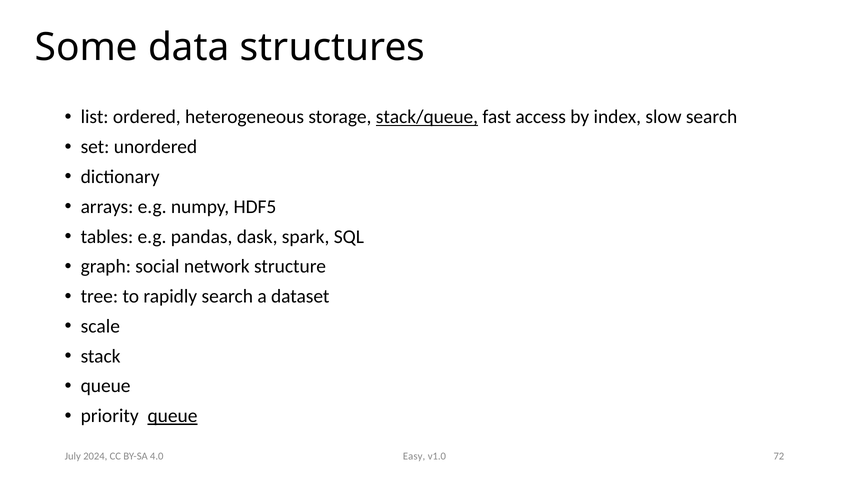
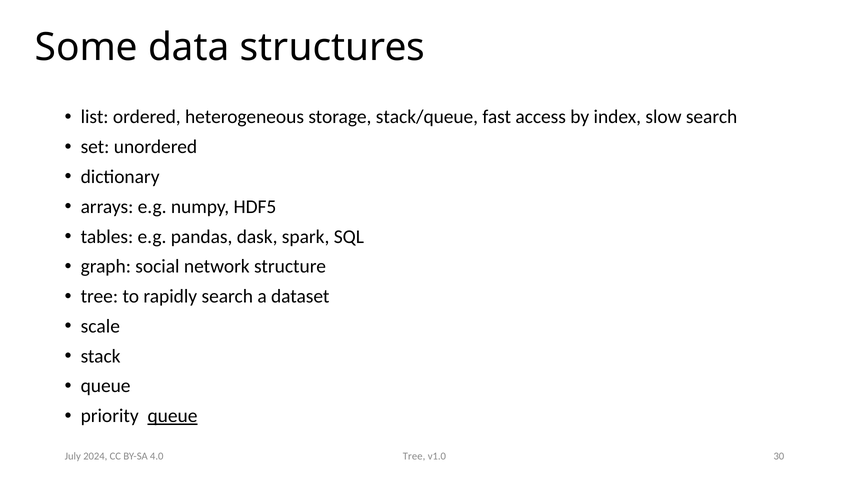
stack/queue underline: present -> none (427, 117)
Easy: Easy -> Tree (414, 456)
72: 72 -> 30 (779, 456)
